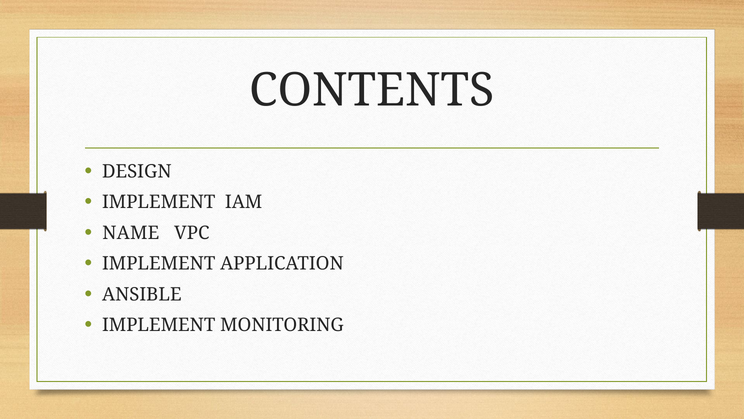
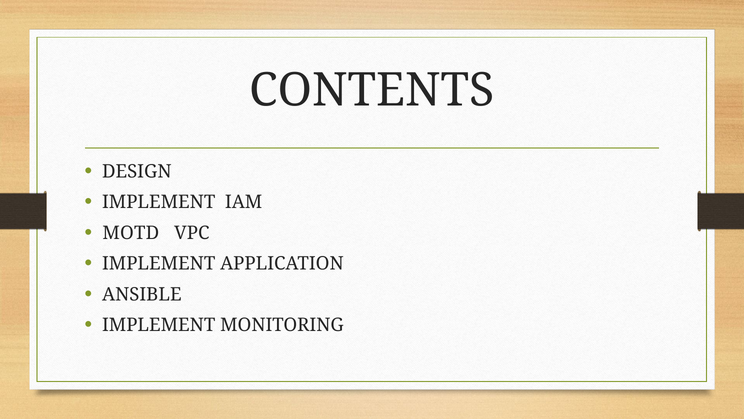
NAME: NAME -> MOTD (131, 233)
